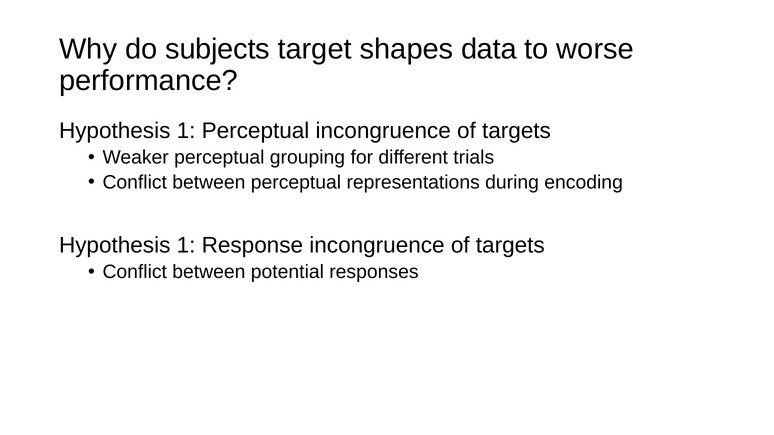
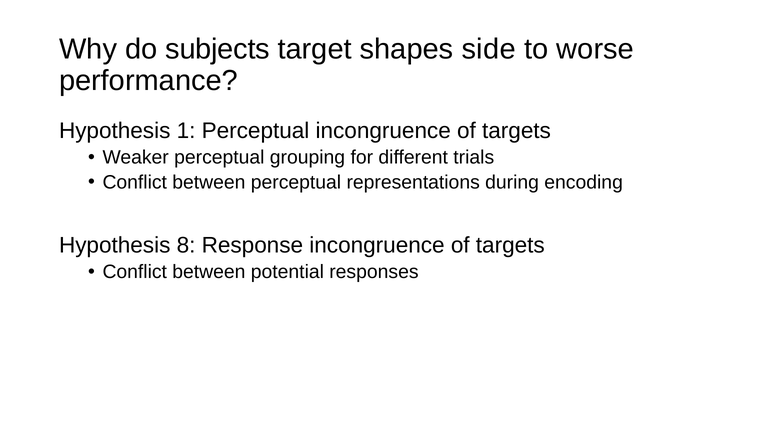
data: data -> side (489, 49)
1: 1 -> 8 (186, 246)
